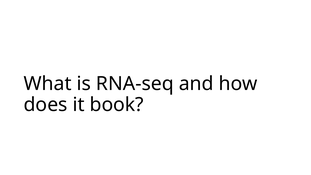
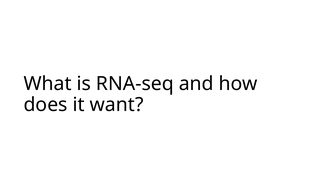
book: book -> want (117, 105)
